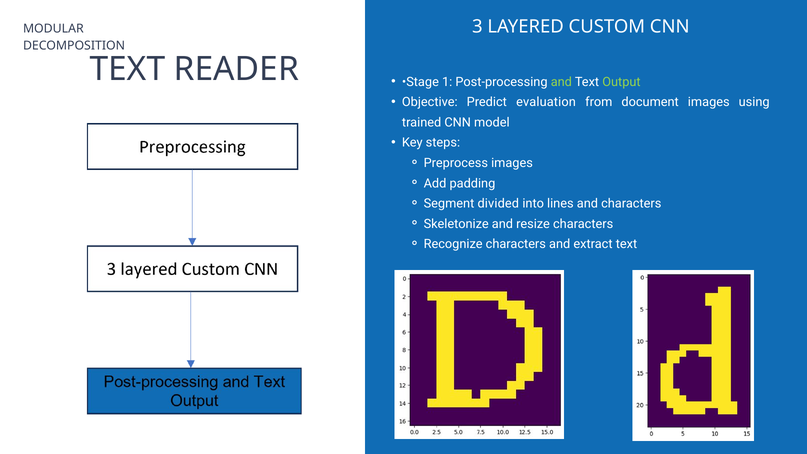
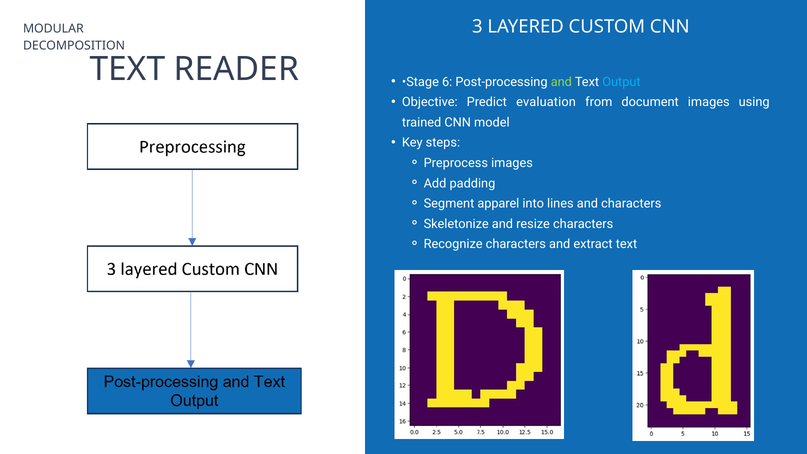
1: 1 -> 6 (447, 82)
Output colour: light green -> light blue (621, 82)
divided: divided -> apparel (498, 204)
